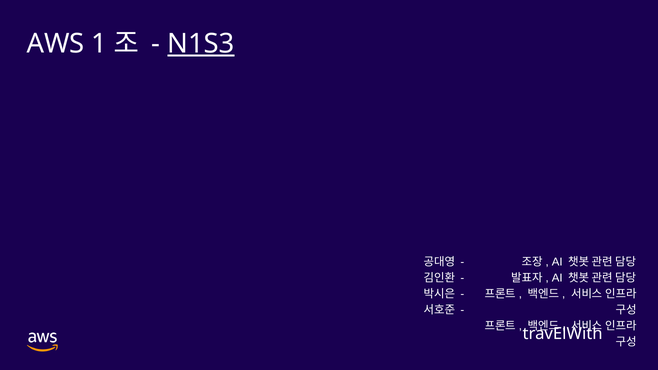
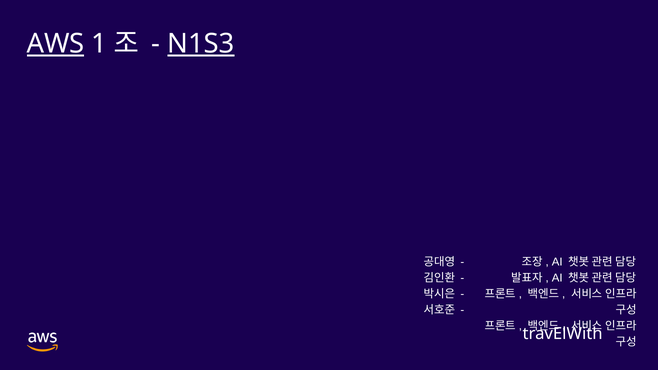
AWS underline: none -> present (56, 44)
